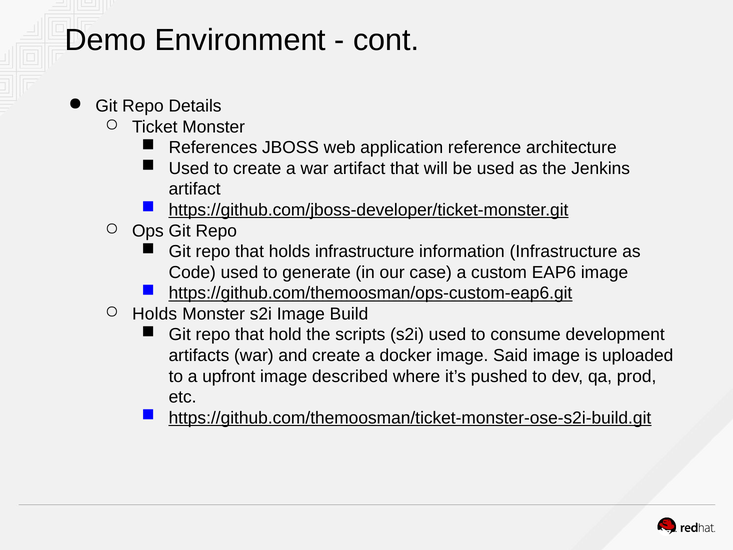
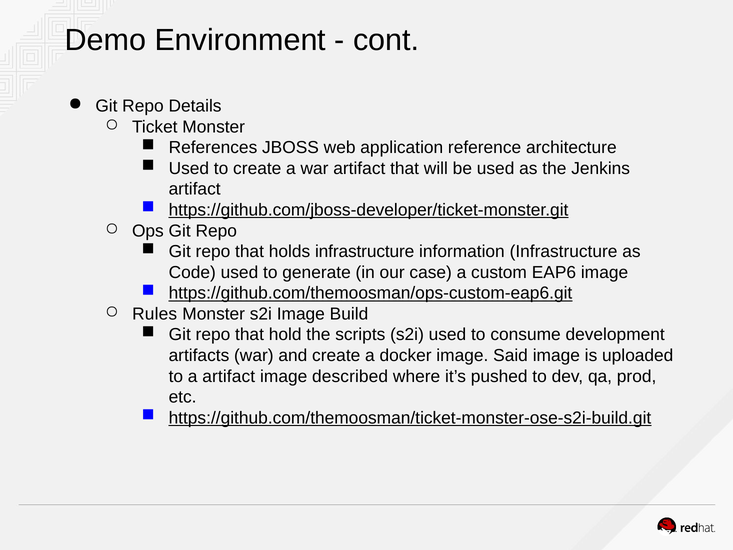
Holds: Holds -> Rules (155, 314)
a upfront: upfront -> artifact (229, 376)
